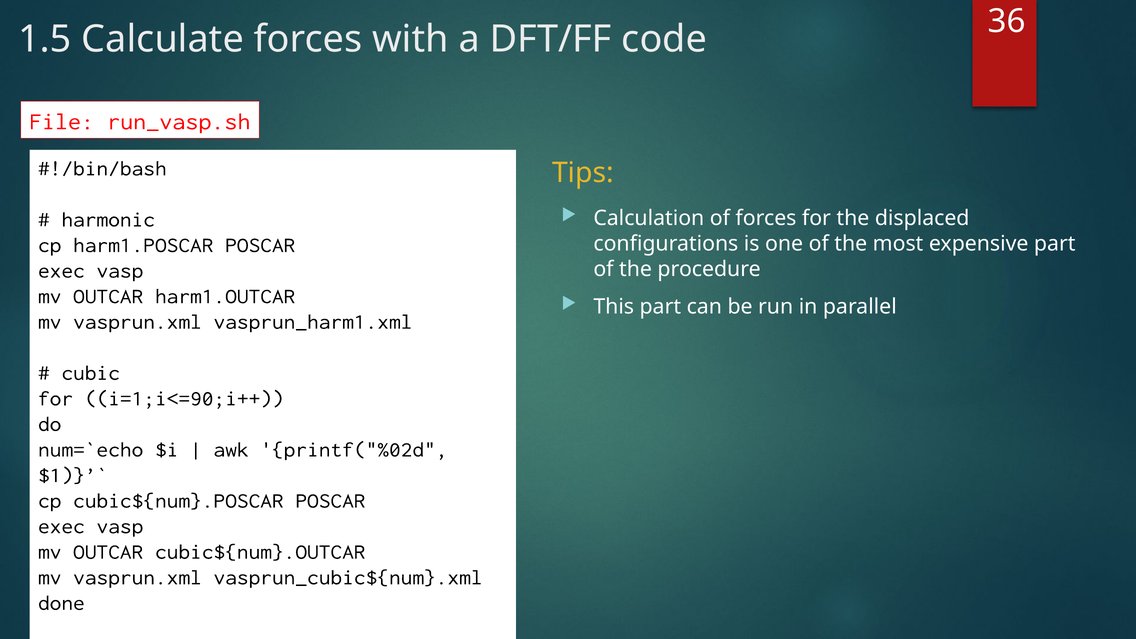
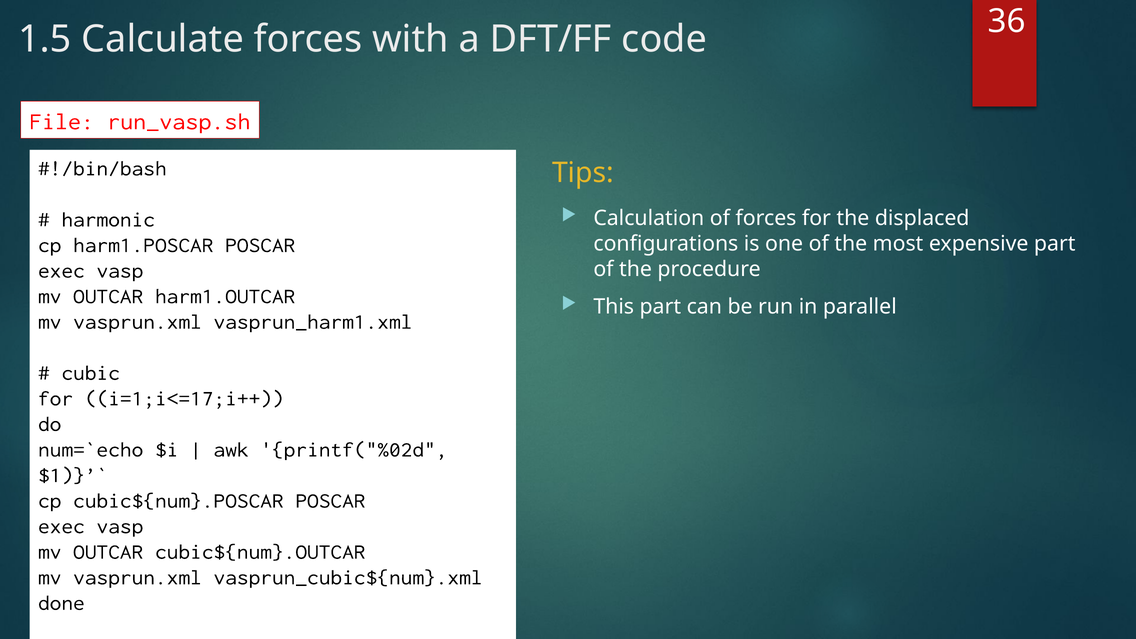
i=1;i<=90;i++: i=1;i<=90;i++ -> i=1;i<=17;i++ (184, 398)
